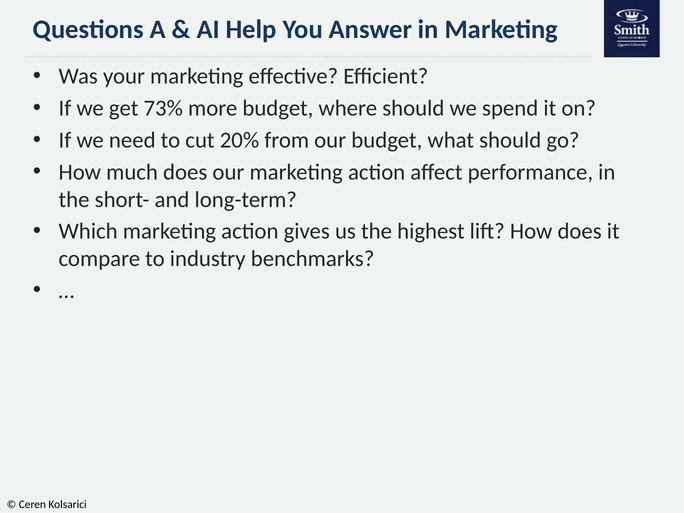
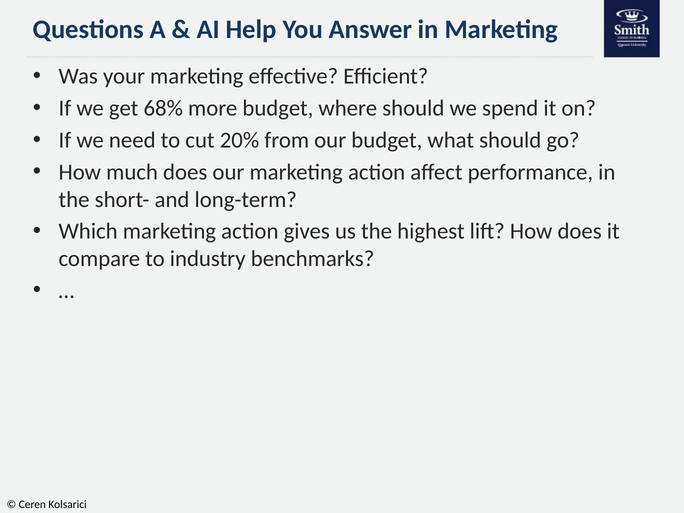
73%: 73% -> 68% (163, 108)
